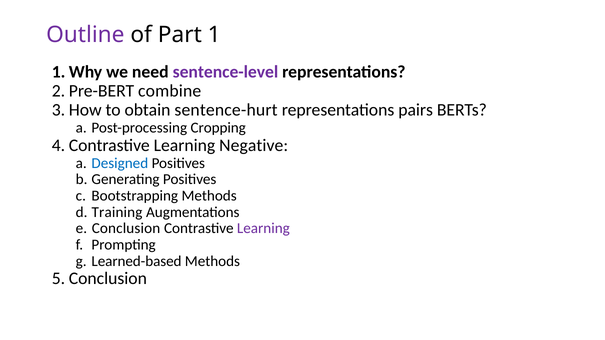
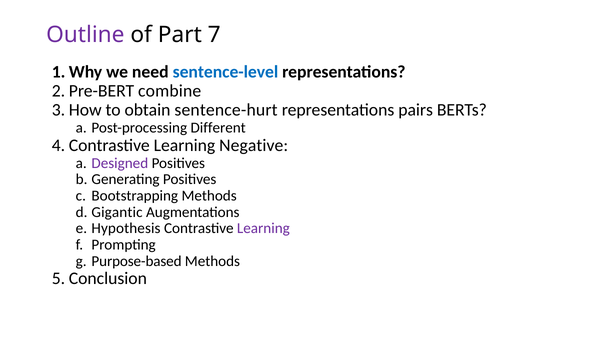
1: 1 -> 7 (214, 35)
sentence-level colour: purple -> blue (225, 72)
Cropping: Cropping -> Different (218, 128)
Designed colour: blue -> purple (120, 163)
Training: Training -> Gigantic (117, 212)
Conclusion: Conclusion -> Hypothesis (126, 229)
Learned-based: Learned-based -> Purpose-based (137, 261)
